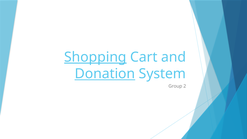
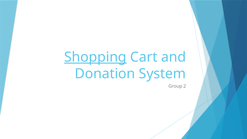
Donation underline: present -> none (105, 74)
